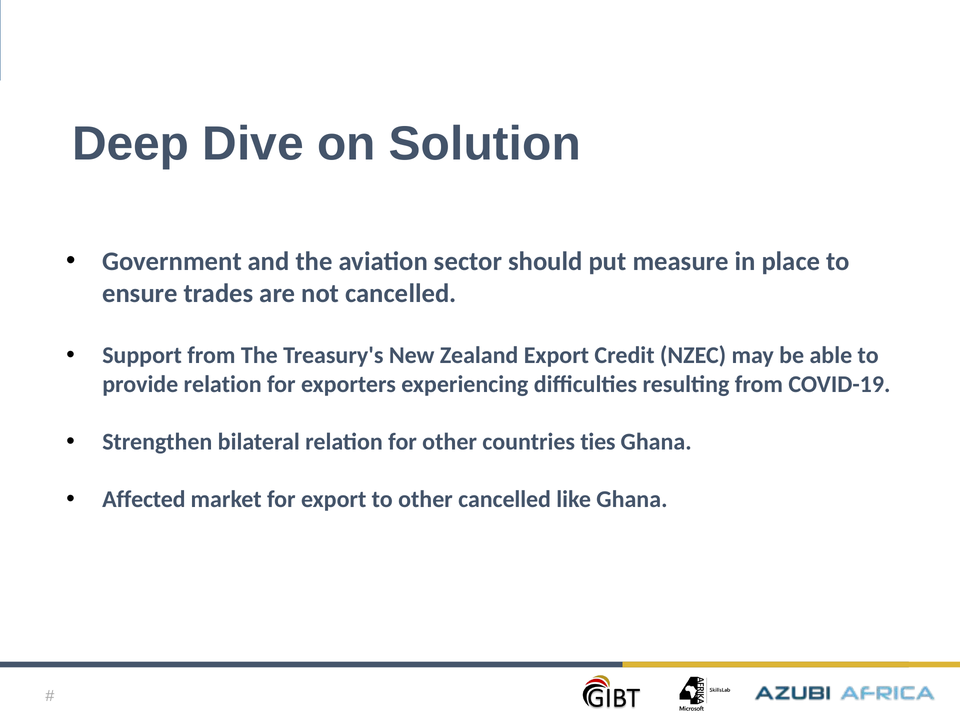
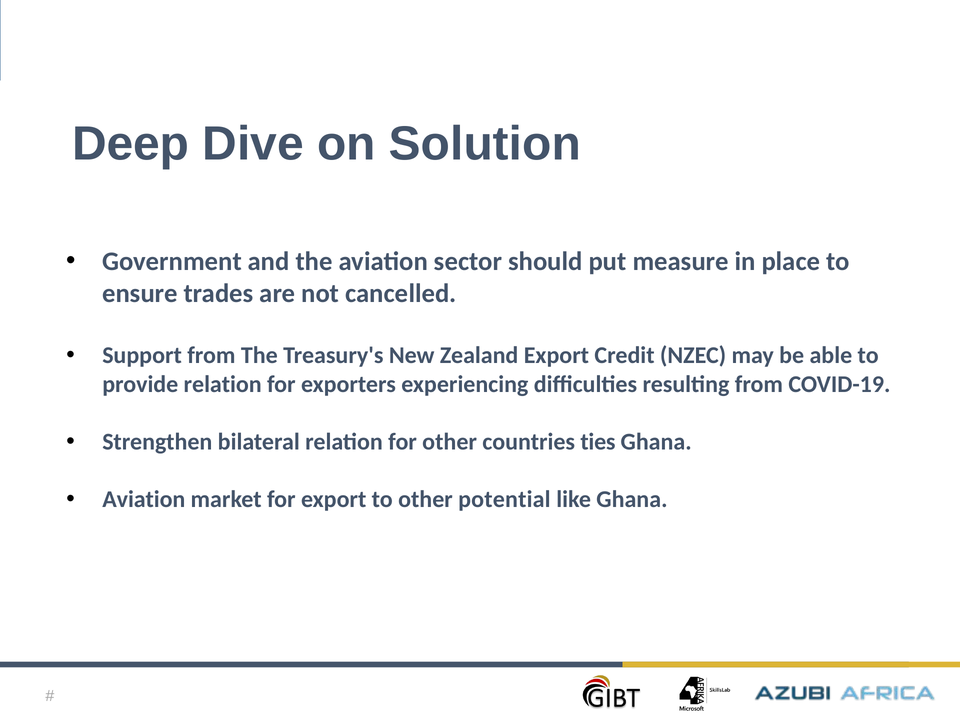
Affected: Affected -> Aviation (144, 500)
other cancelled: cancelled -> potential (504, 500)
